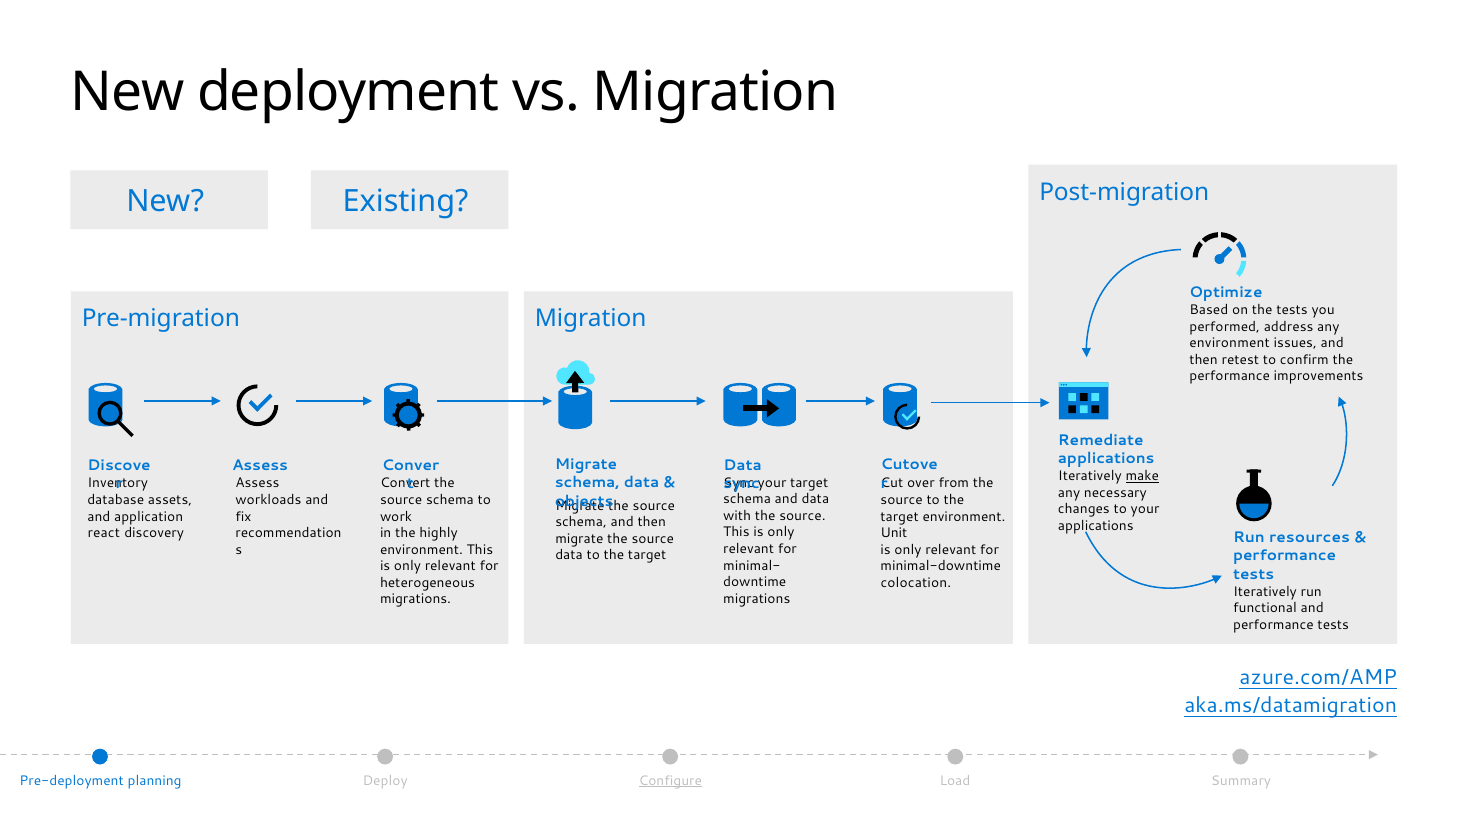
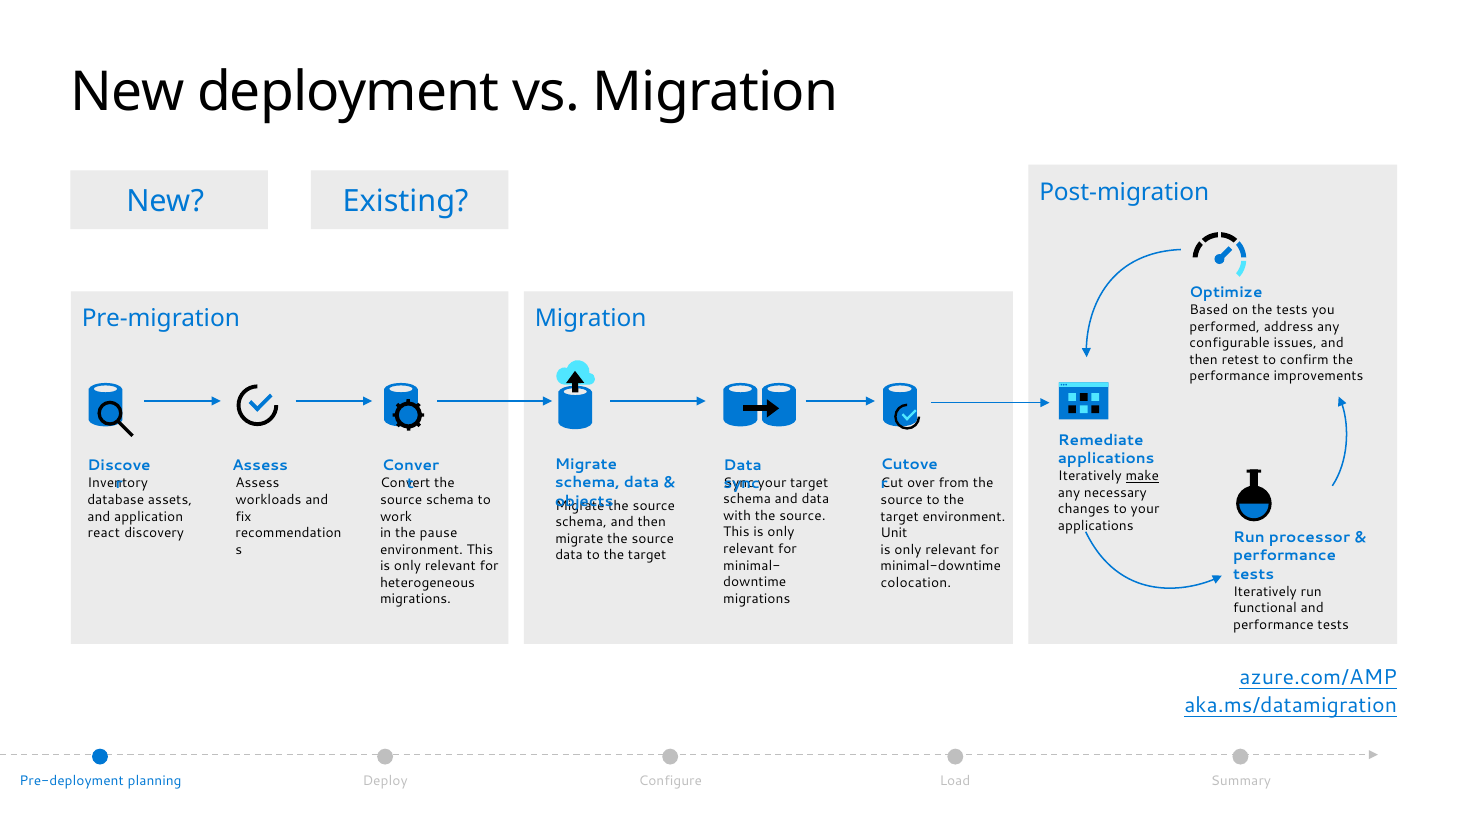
environment: environment -> configurable (1230, 343)
highly: highly -> pause (439, 533)
resources: resources -> processor (1310, 537)
Configure underline: present -> none (670, 781)
